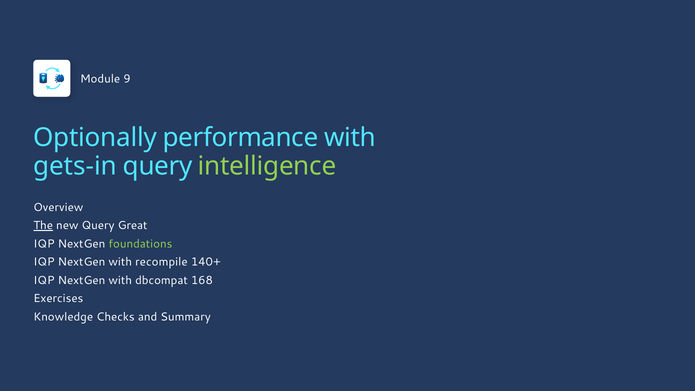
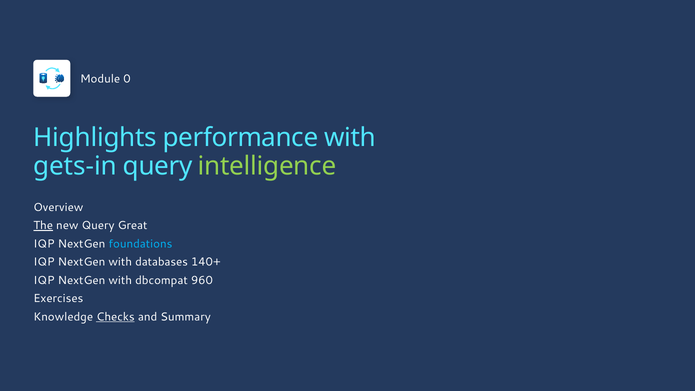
9: 9 -> 0 (127, 79)
Optionally: Optionally -> Highlights (95, 138)
foundations colour: light green -> light blue (140, 244)
recompile: recompile -> databases (162, 262)
168: 168 -> 960 (202, 280)
Checks underline: none -> present (115, 317)
